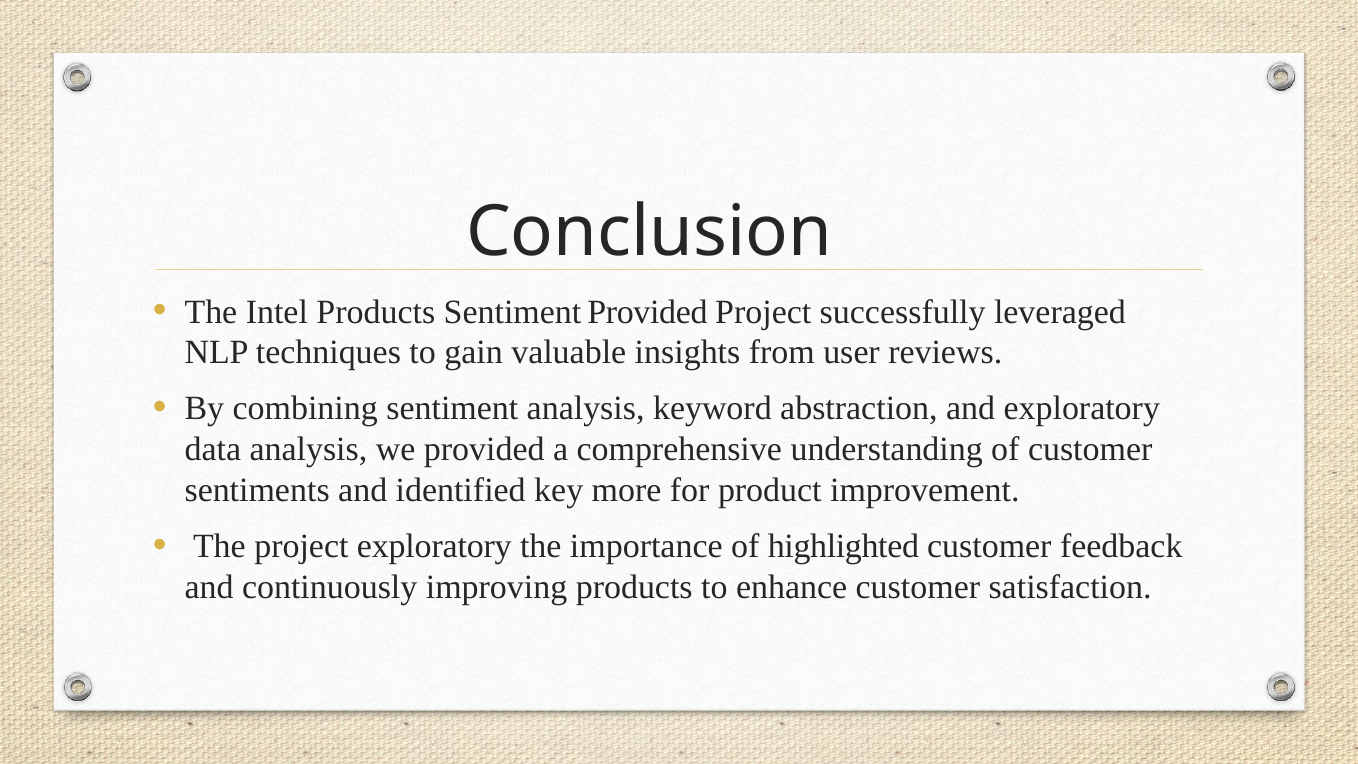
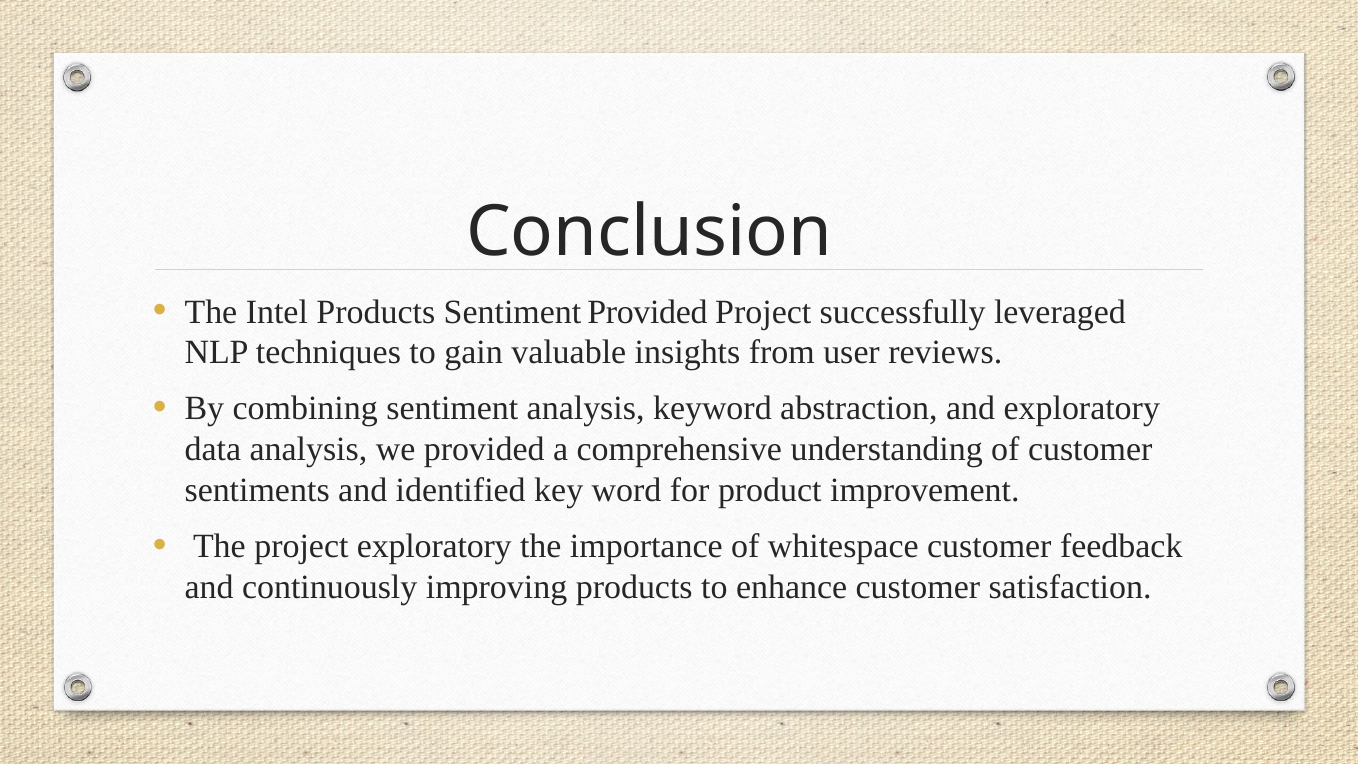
more: more -> word (627, 490)
highlighted: highlighted -> whitespace (843, 546)
